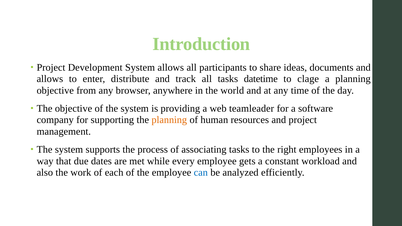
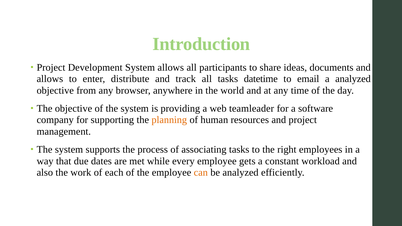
clage: clage -> email (308, 79)
a planning: planning -> analyzed (353, 79)
can colour: blue -> orange (201, 173)
